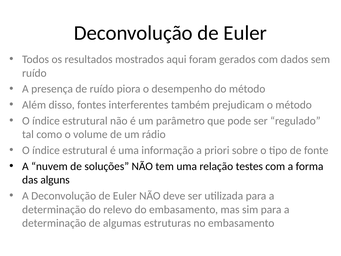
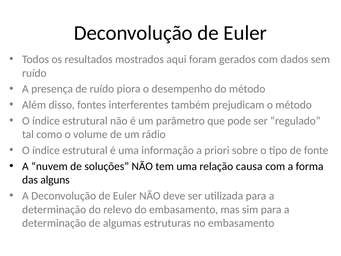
testes: testes -> causa (249, 166)
